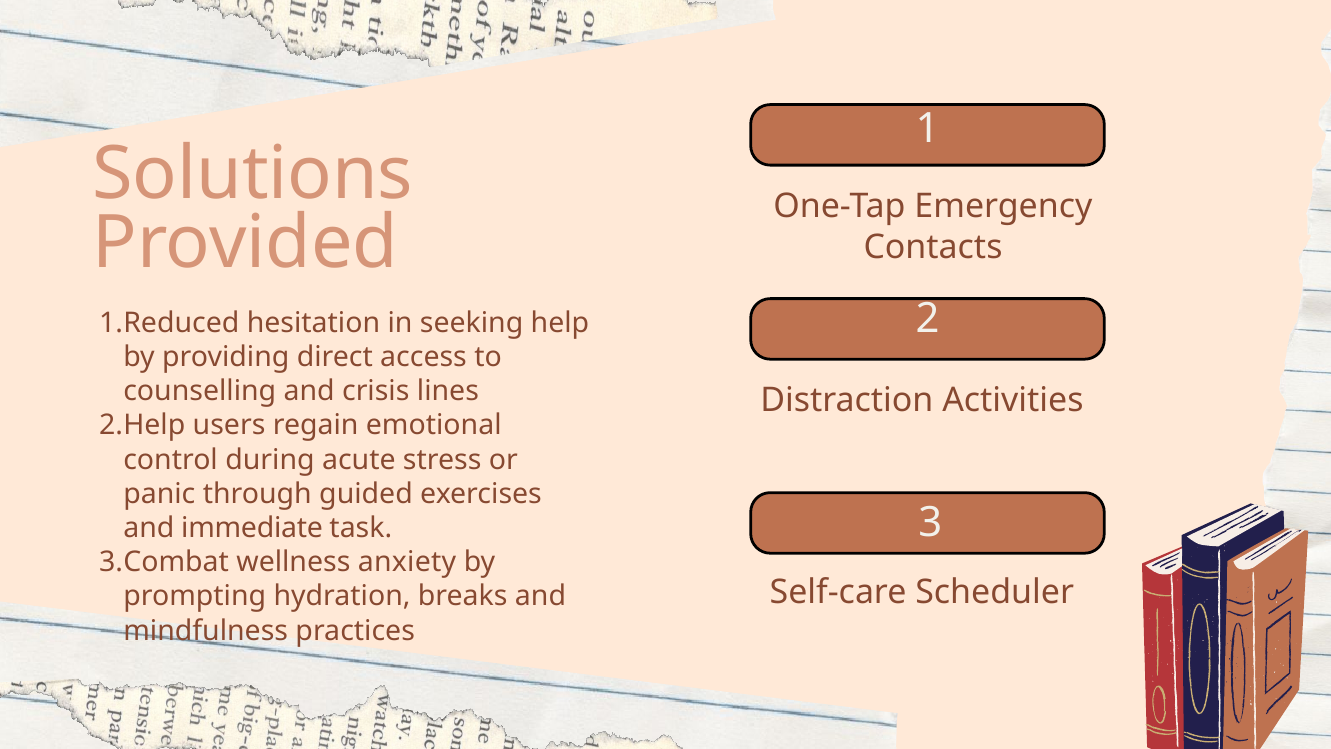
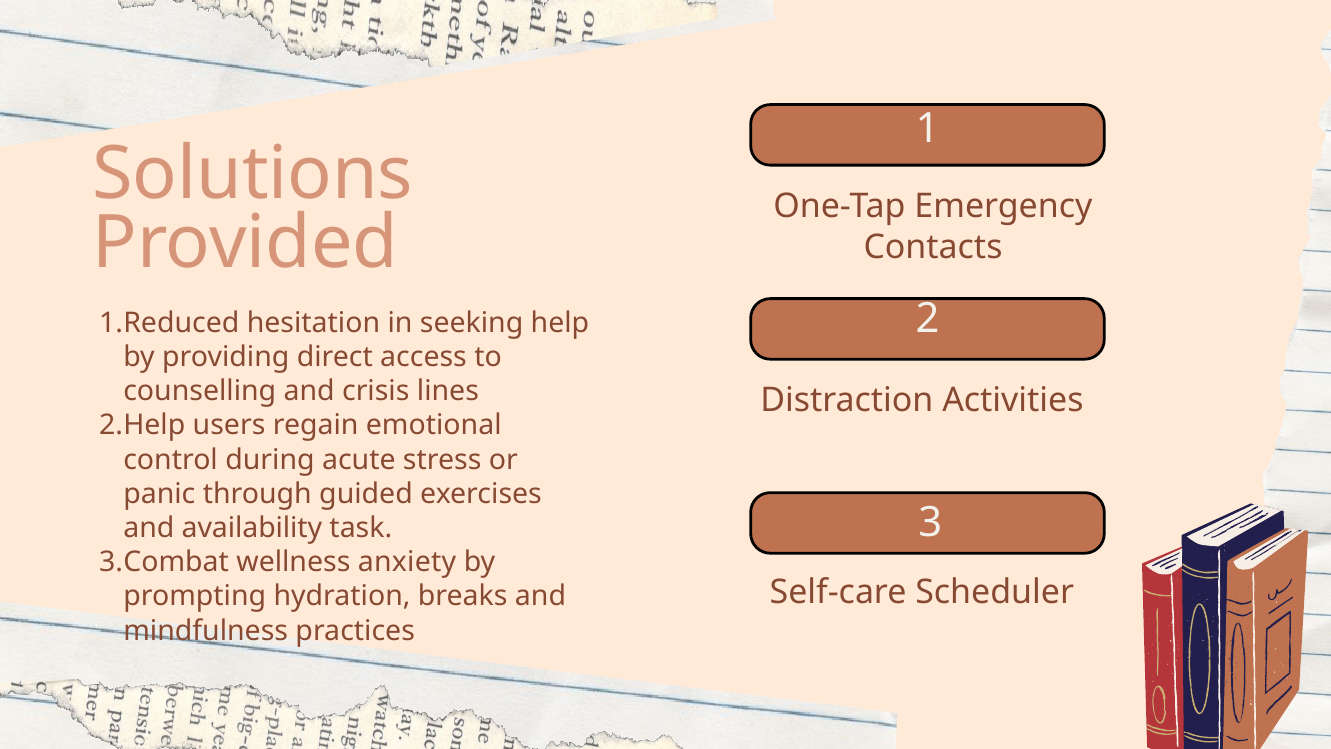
immediate: immediate -> availability (252, 528)
